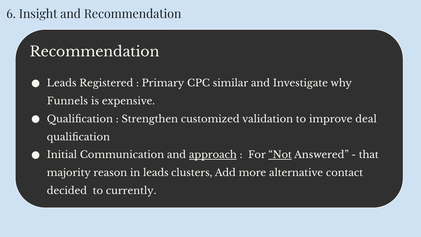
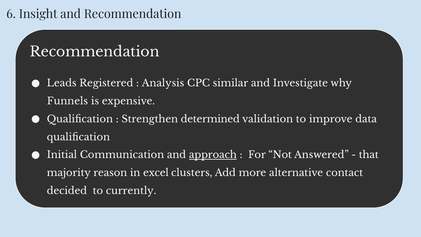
Primary: Primary -> Analysis (163, 83)
customized: customized -> determined (210, 119)
deal: deal -> data (366, 119)
Not underline: present -> none (280, 155)
in leads: leads -> excel (156, 173)
